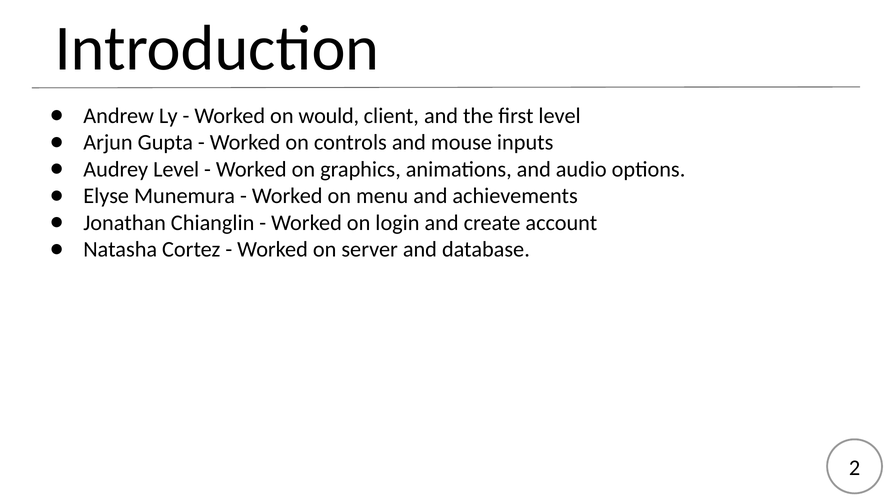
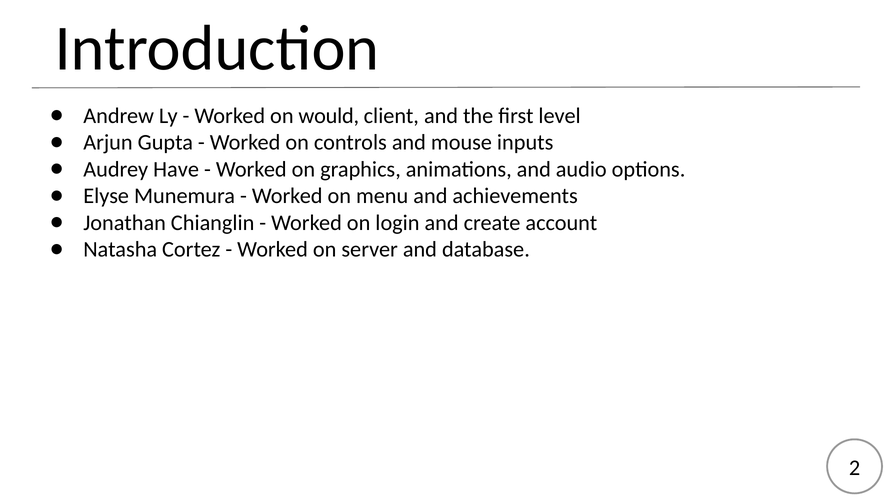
Audrey Level: Level -> Have (176, 169)
